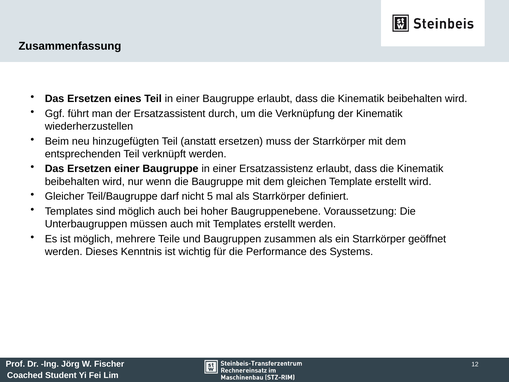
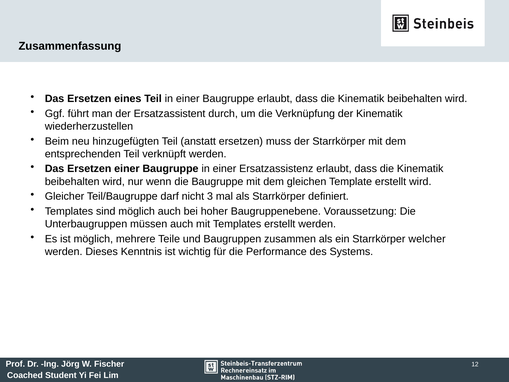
5: 5 -> 3 (210, 196)
geöffnet: geöffnet -> welcher (427, 239)
